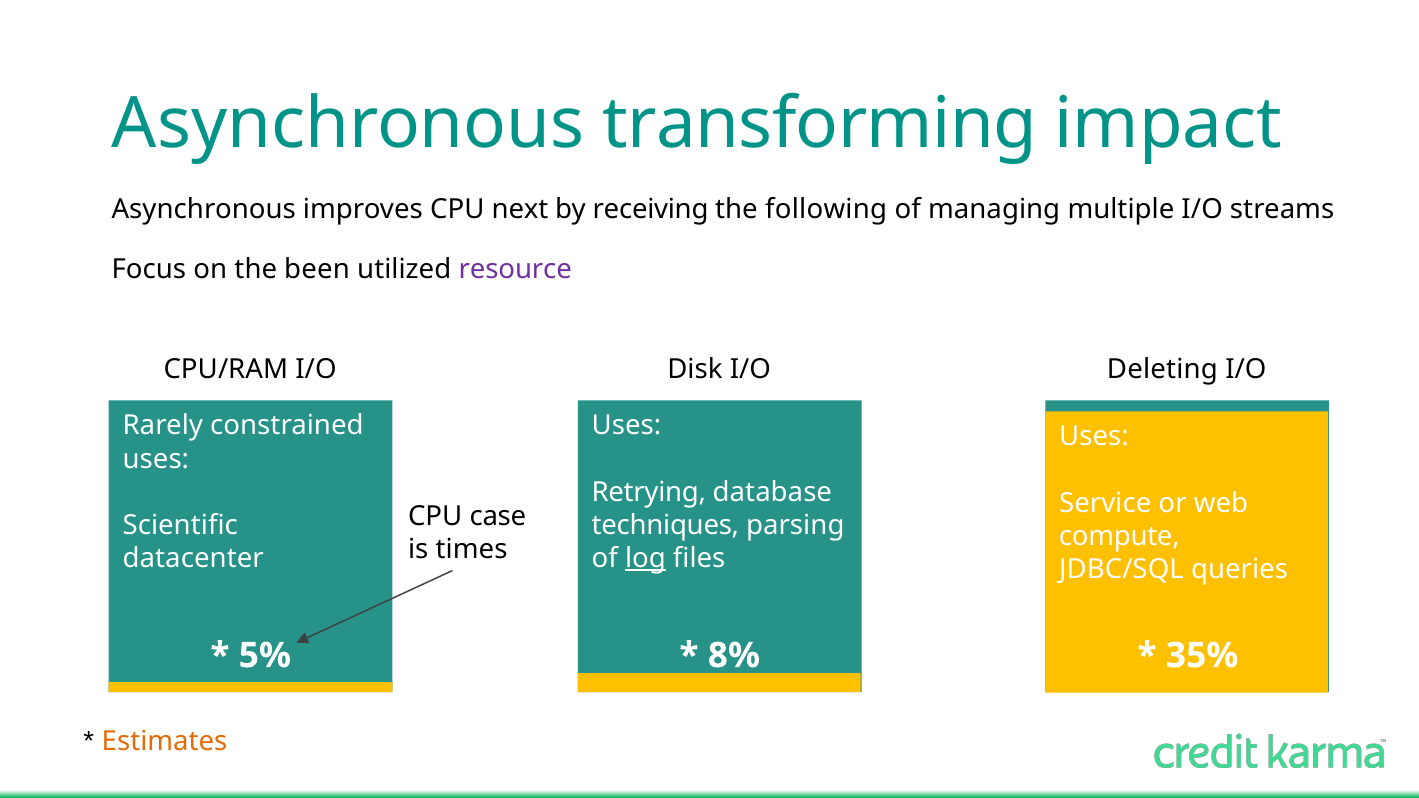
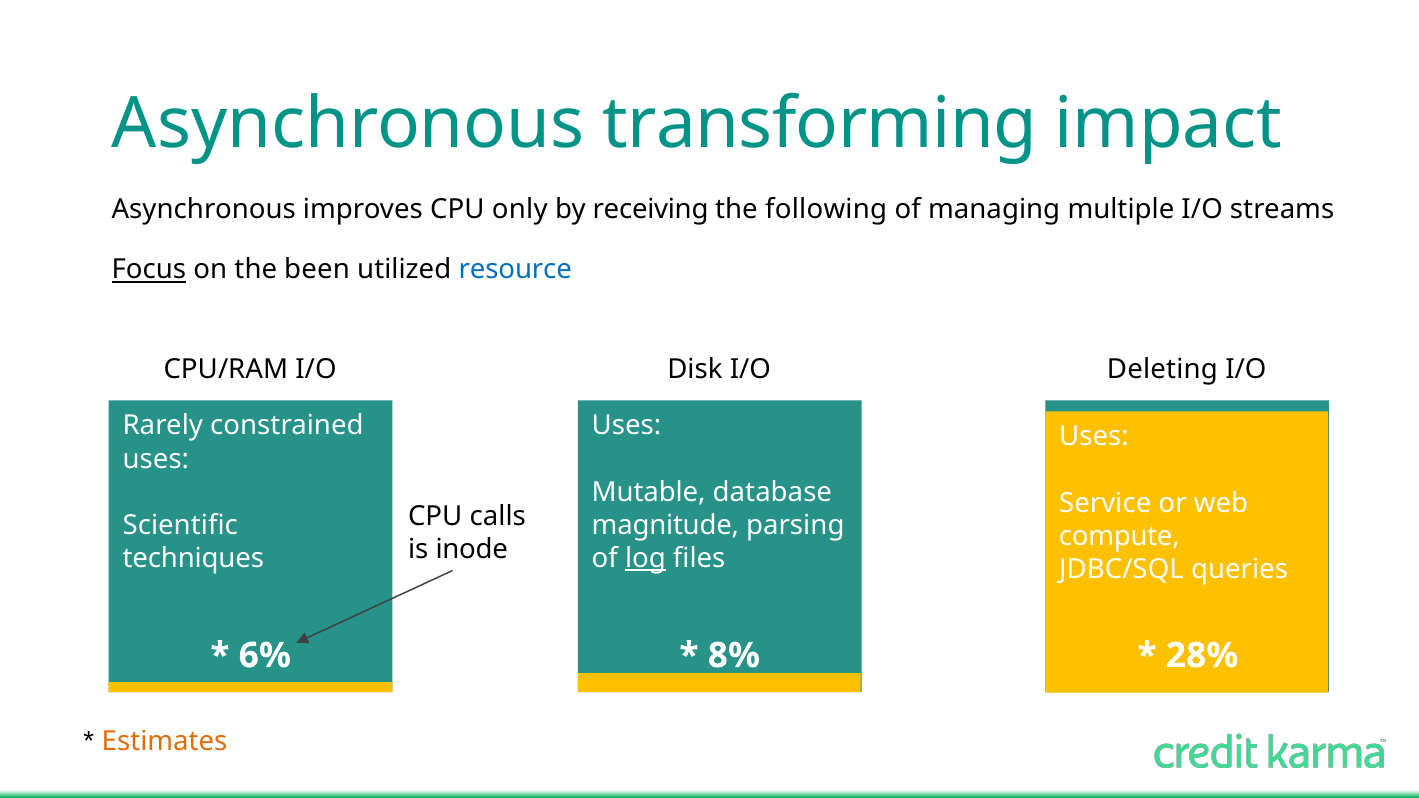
next: next -> only (520, 209)
Focus underline: none -> present (149, 270)
resource colour: purple -> blue (515, 270)
Retrying: Retrying -> Mutable (649, 492)
case: case -> calls (498, 517)
techniques: techniques -> magnitude (665, 525)
times: times -> inode (472, 550)
datacenter: datacenter -> techniques (193, 558)
5%: 5% -> 6% (265, 656)
35%: 35% -> 28% (1202, 656)
